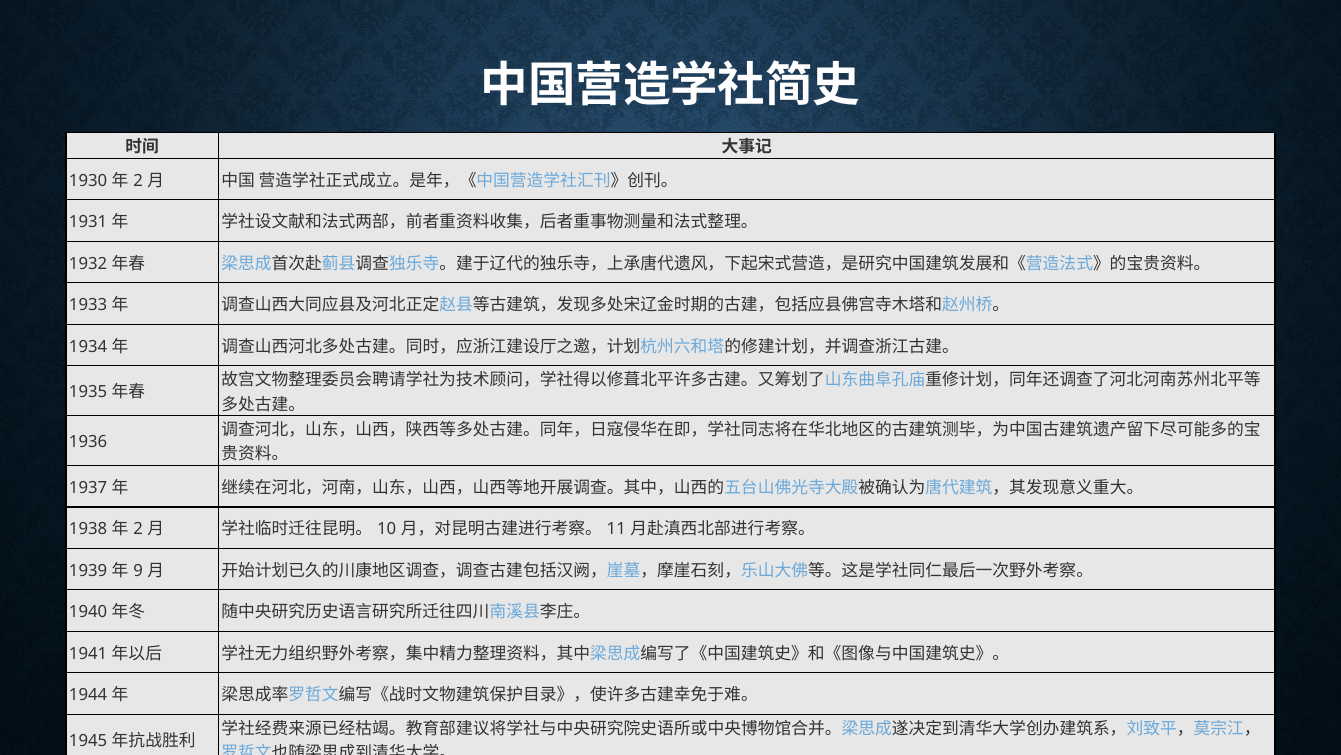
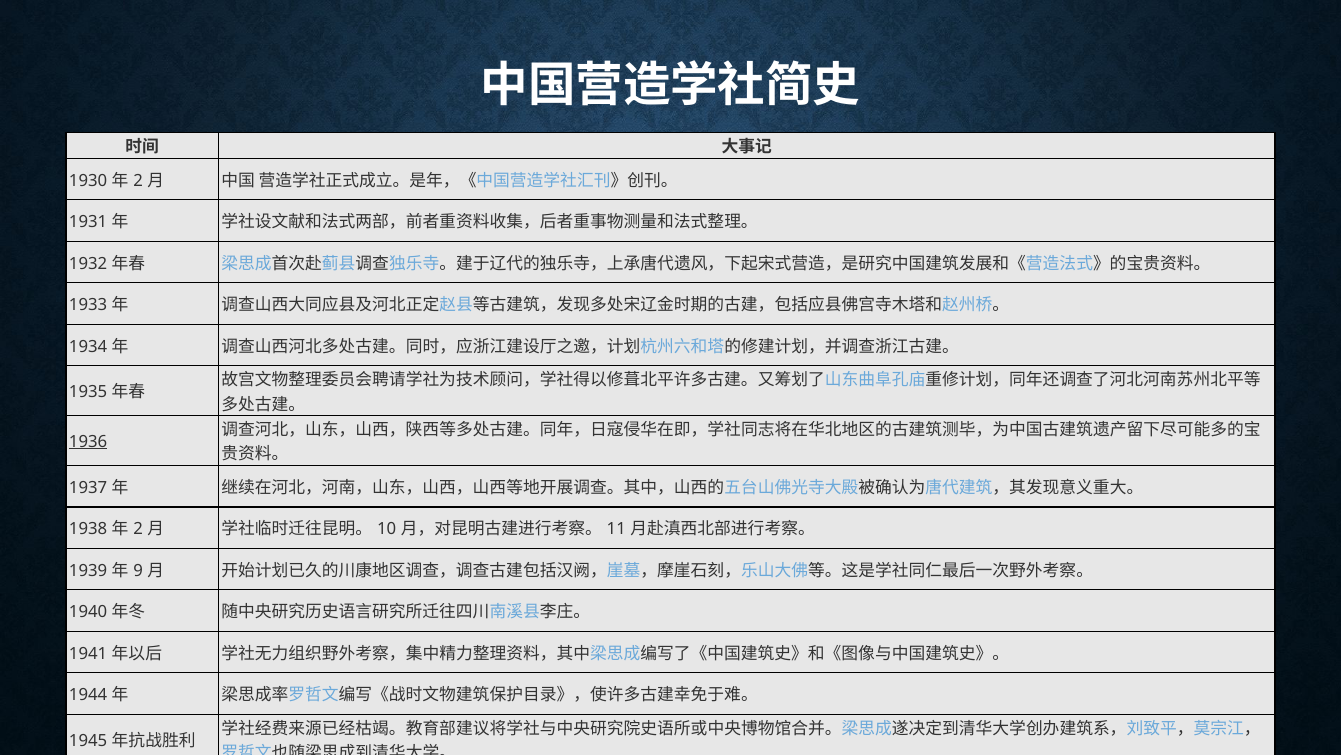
1936 underline: none -> present (88, 441)
